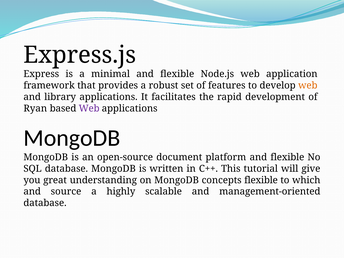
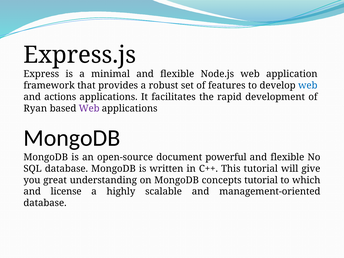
web colour: orange -> blue (308, 86)
library: library -> actions (60, 97)
platform: platform -> powerful (226, 157)
concepts flexible: flexible -> tutorial (261, 180)
source: source -> license (66, 192)
